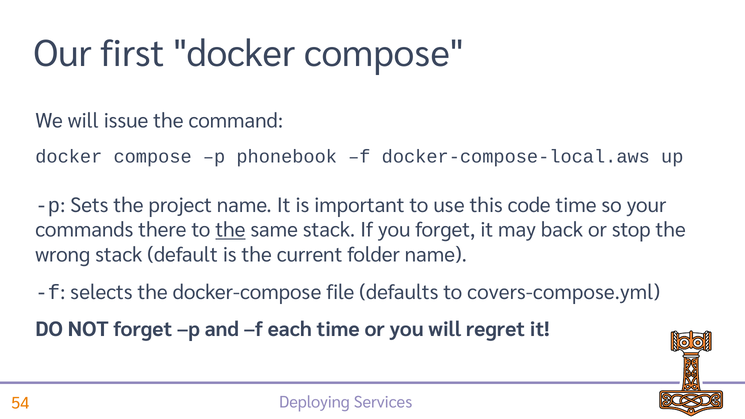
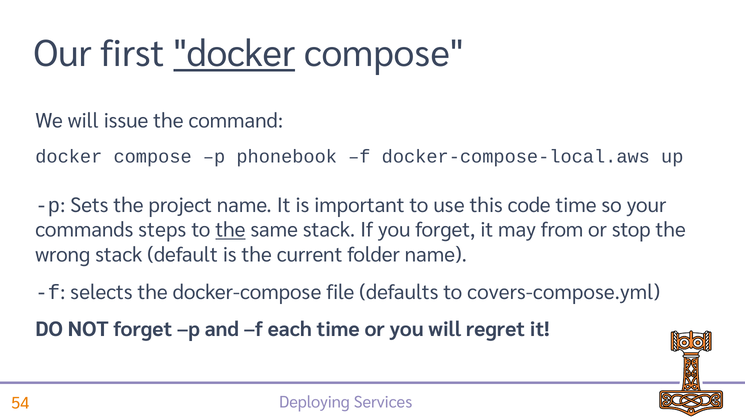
docker underline: none -> present (234, 54)
there: there -> steps (162, 230)
back: back -> from (562, 230)
